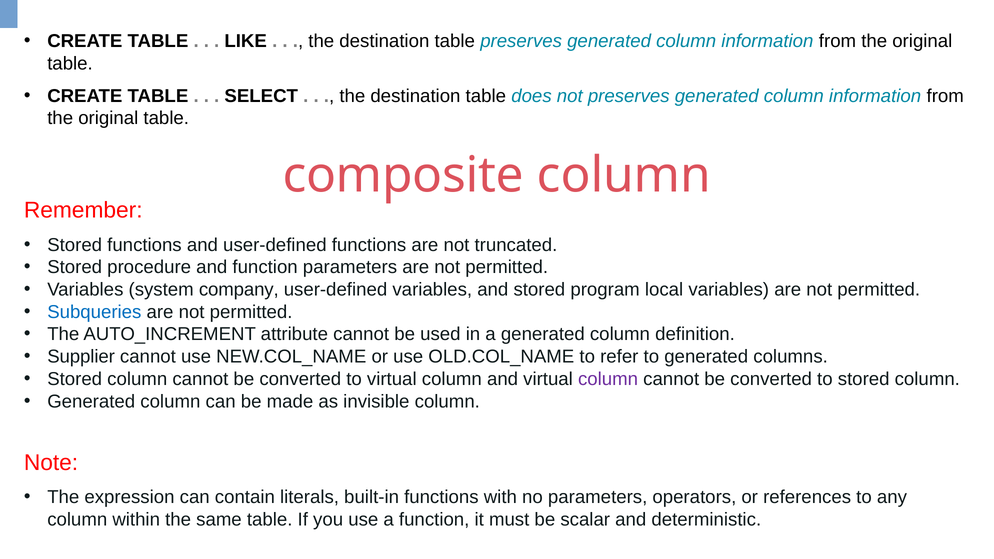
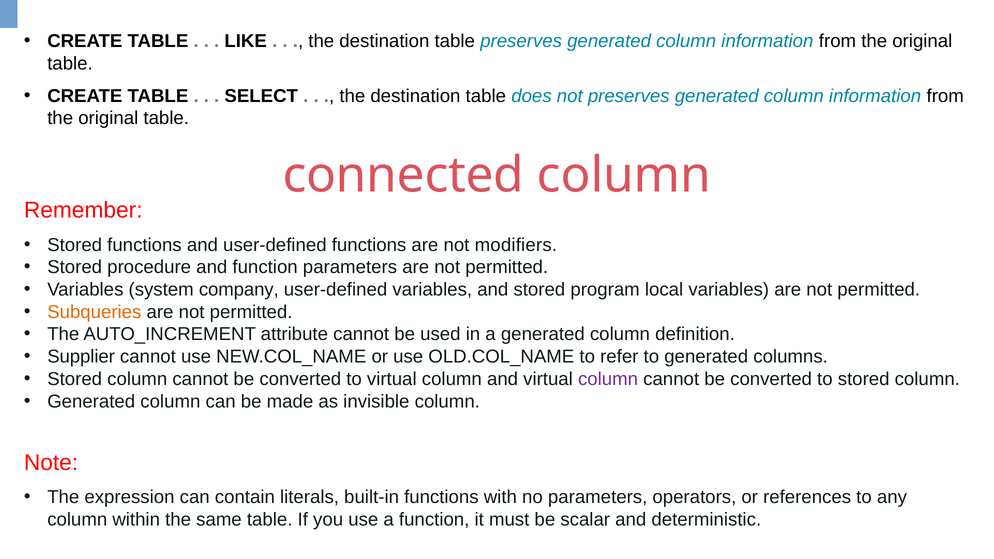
composite: composite -> connected (403, 176)
truncated: truncated -> modifiers (516, 245)
Subqueries colour: blue -> orange (94, 312)
